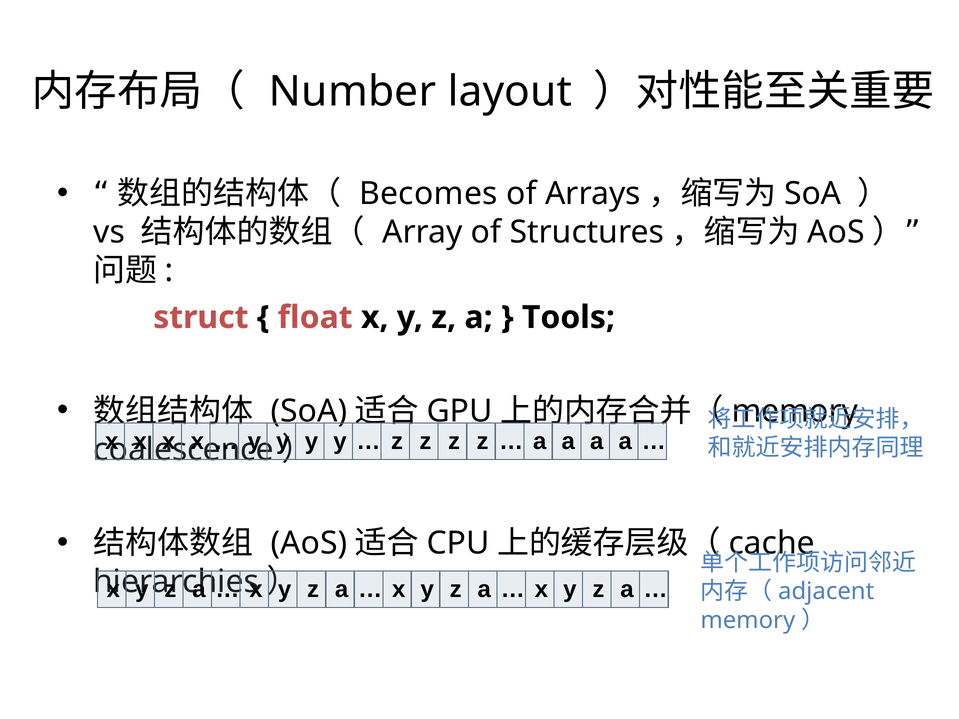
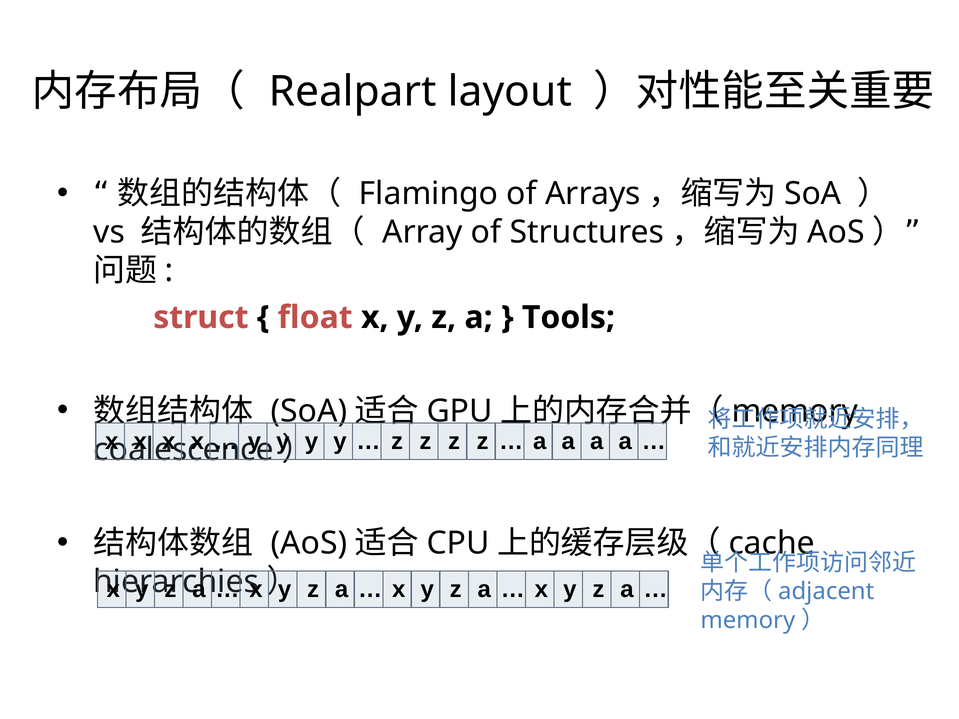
Number: Number -> Realpart (353, 92)
Becomes: Becomes -> Flamingo (429, 194)
